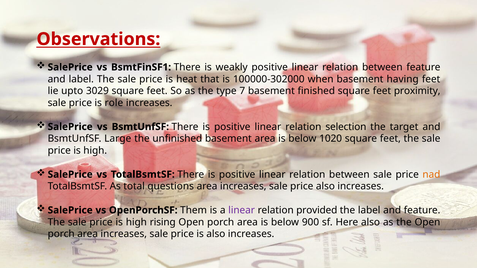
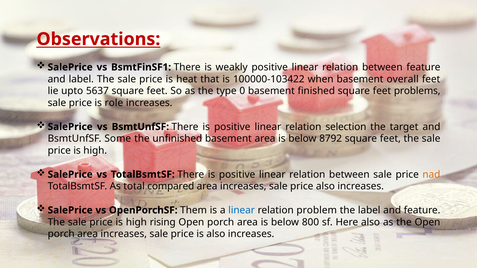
100000-302000: 100000-302000 -> 100000-103422 (269, 79)
having: having -> overall (403, 79)
3029: 3029 -> 5637 (97, 91)
7: 7 -> 0 (242, 91)
proximity: proximity -> problems (417, 91)
Large: Large -> Some (118, 139)
1020: 1020 -> 8792 (331, 139)
questions: questions -> compared (171, 187)
linear colour: purple -> blue (242, 210)
provided: provided -> problem (317, 210)
900: 900 -> 800 (310, 222)
